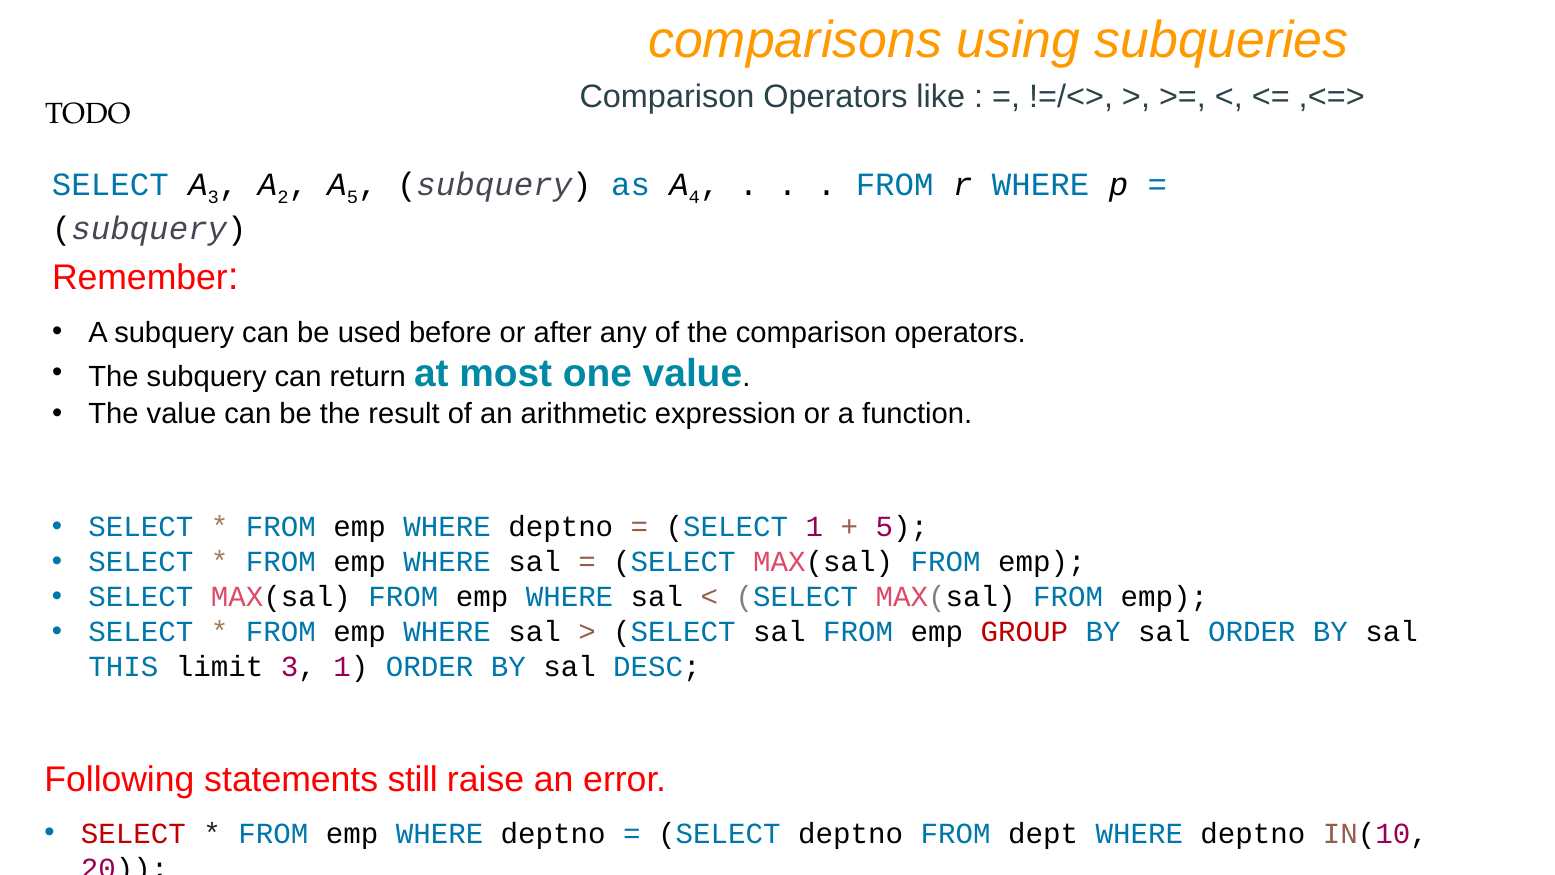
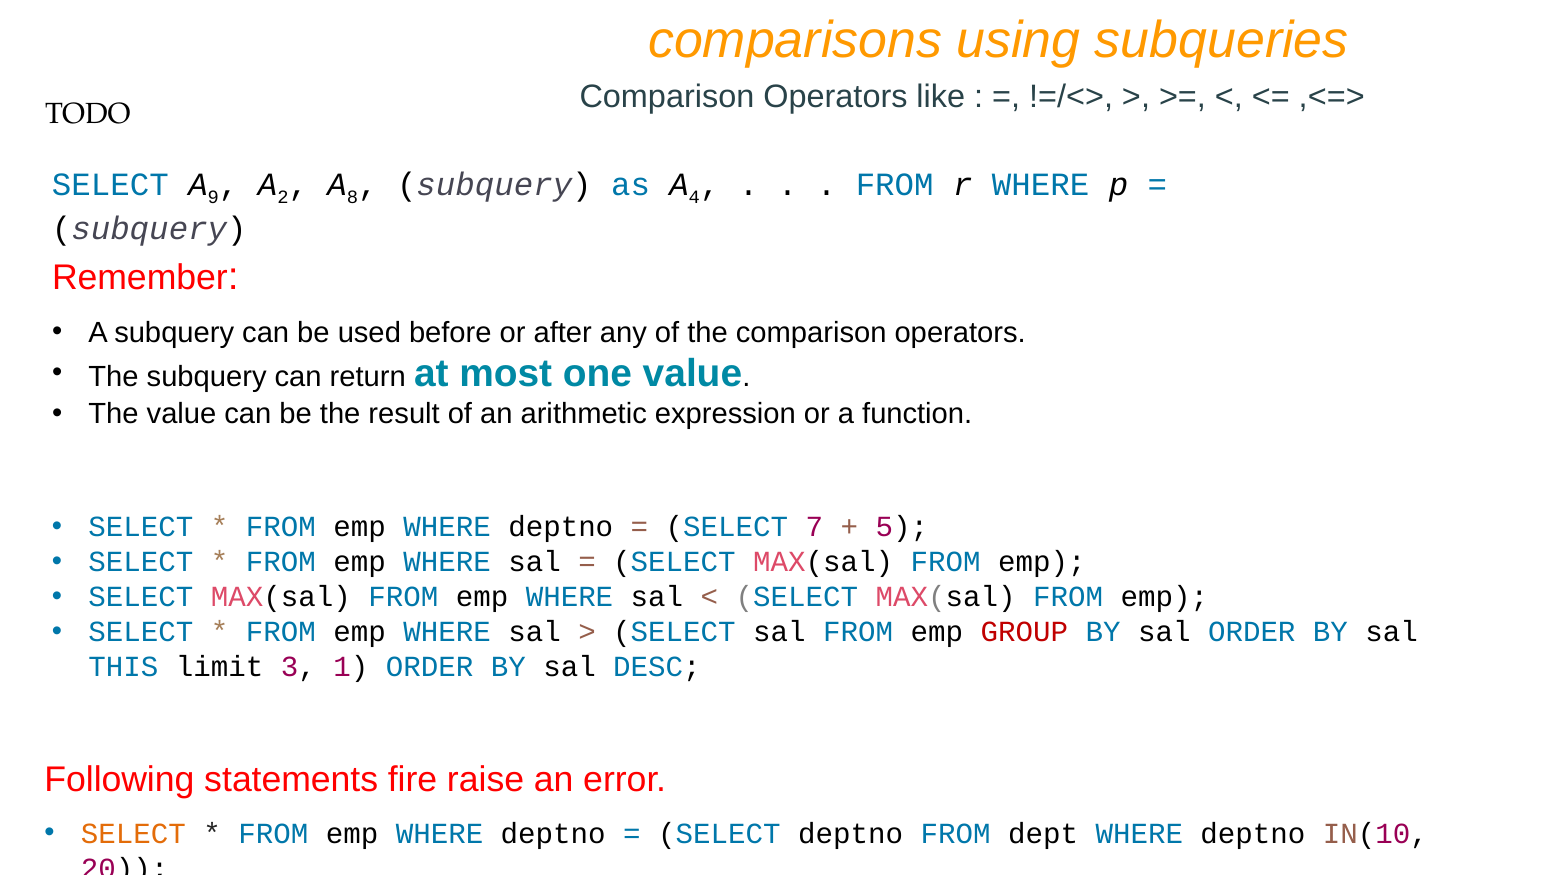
A 3: 3 -> 9 (213, 197)
A 5: 5 -> 8 (353, 197)
SELECT 1: 1 -> 7 (814, 527)
still: still -> fire (413, 779)
SELECT colour: red -> orange (133, 833)
